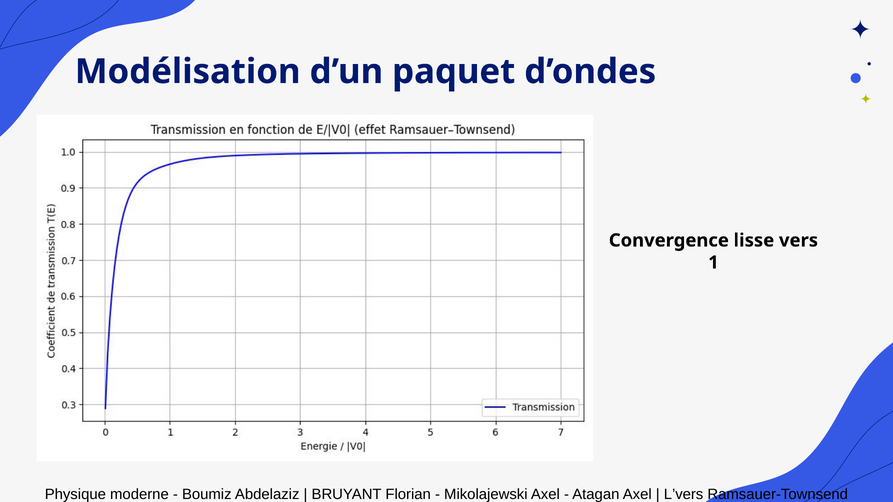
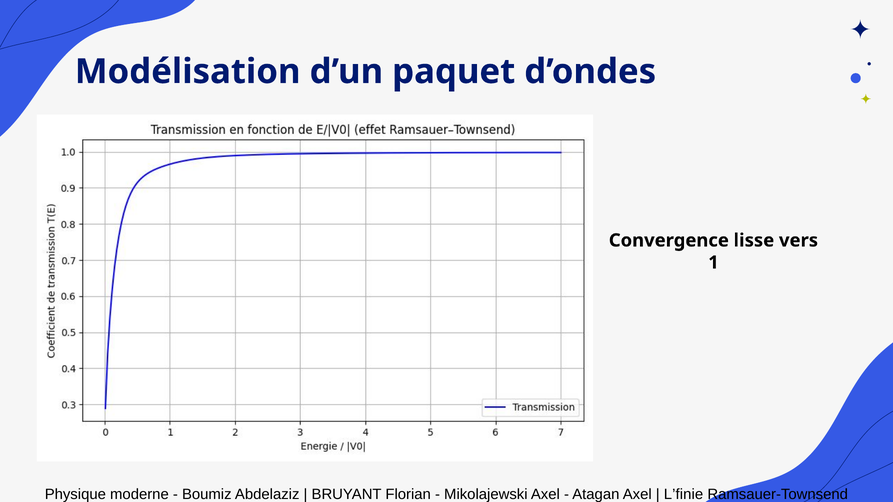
L’vers: L’vers -> L’finie (684, 494)
